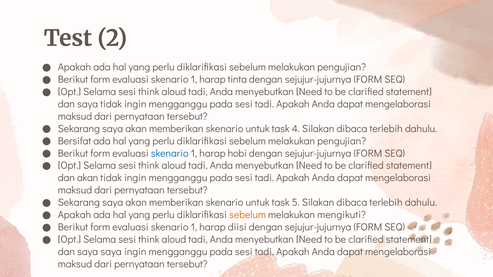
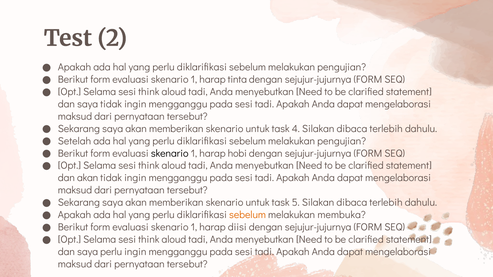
Bersifat: Bersifat -> Setelah (74, 141)
skenario colour: blue -> black (170, 153)
mengikuti: mengikuti -> membuka (342, 215)
saya saya: saya -> perlu (111, 252)
